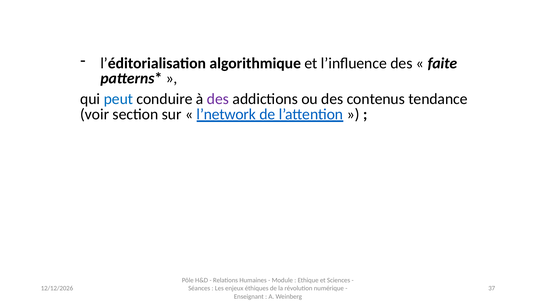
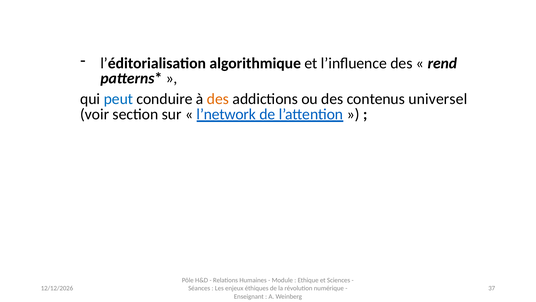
faite: faite -> rend (442, 63)
des colour: purple -> orange (218, 99)
tendance: tendance -> universel (438, 99)
